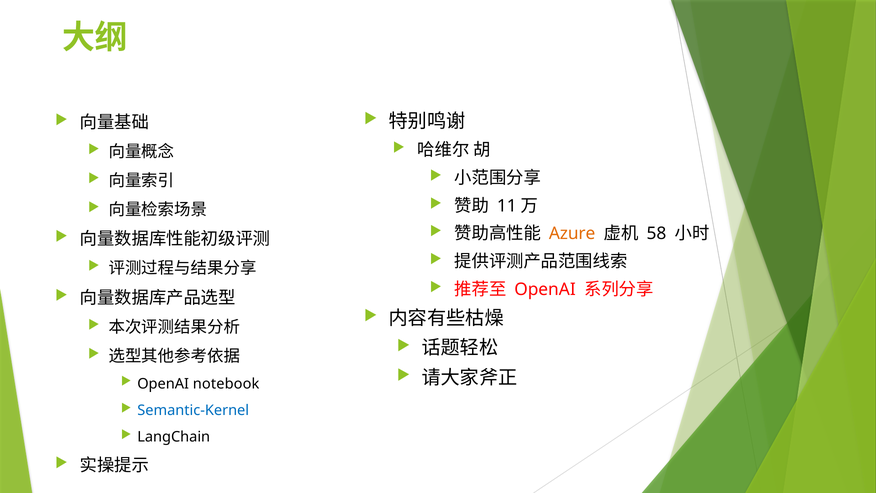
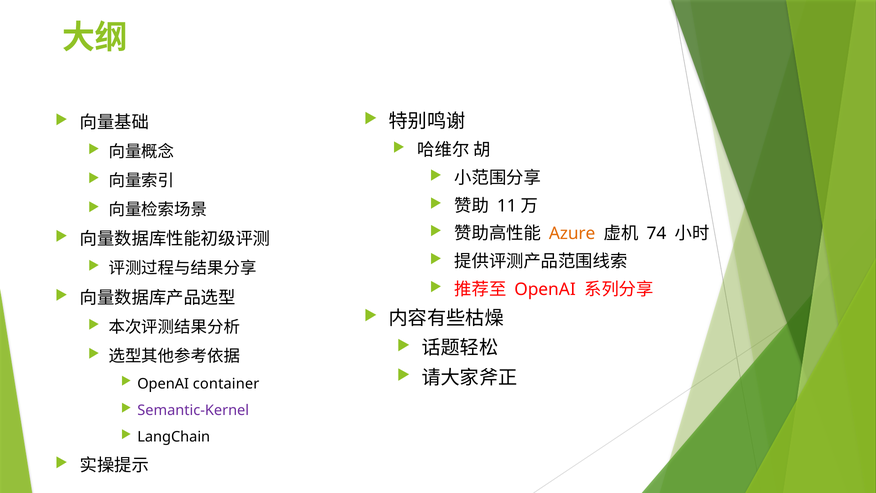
58: 58 -> 74 (656, 234)
notebook: notebook -> container (226, 384)
Semantic-Kernel colour: blue -> purple (193, 410)
